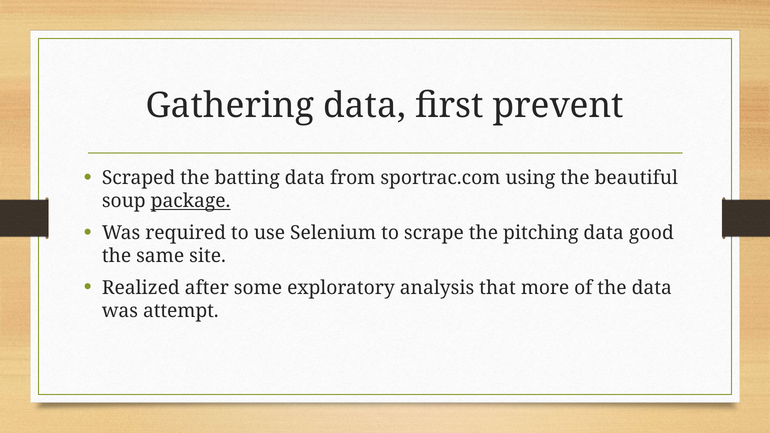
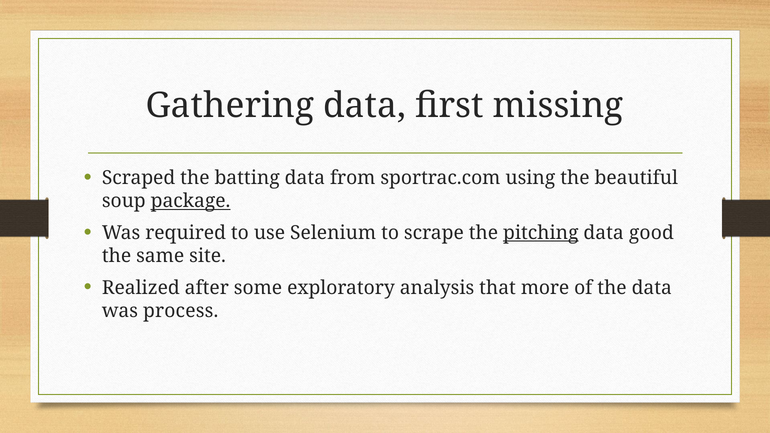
prevent: prevent -> missing (558, 106)
pitching underline: none -> present (541, 233)
attempt: attempt -> process (181, 311)
